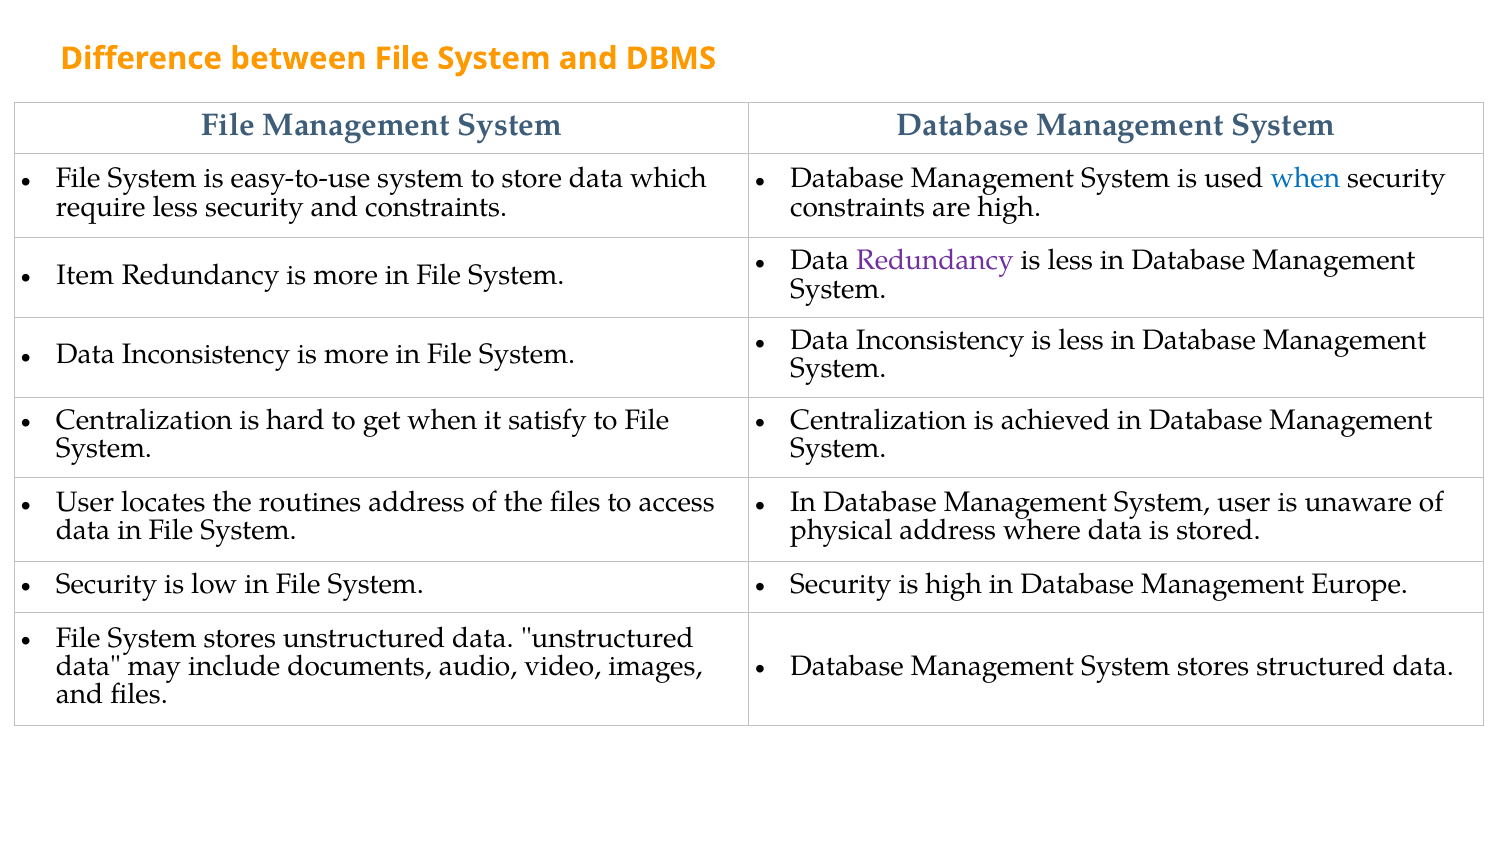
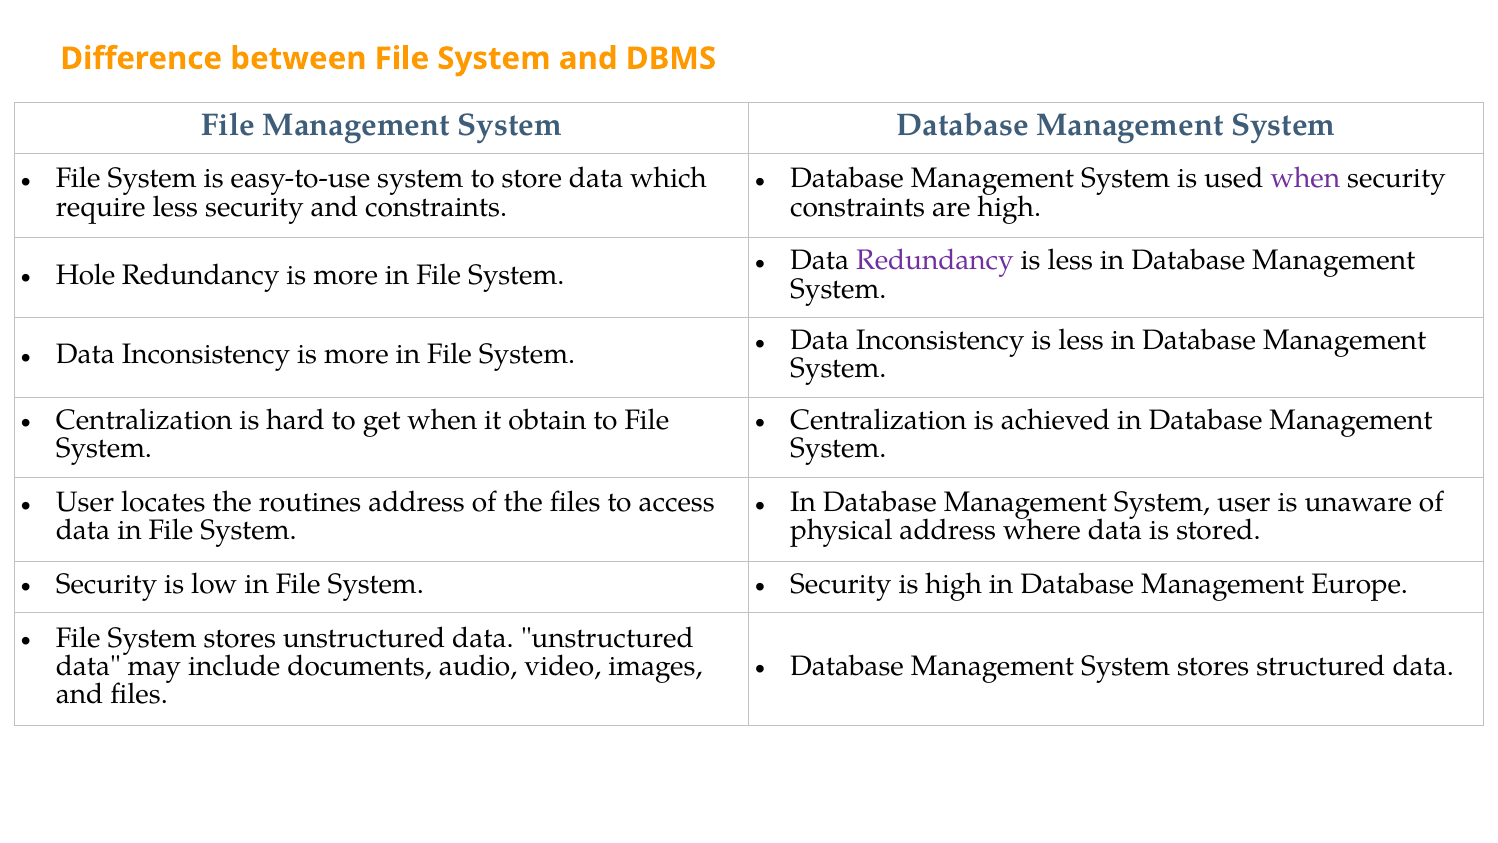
when colour: blue -> purple (1305, 178)
Item: Item -> Hole (86, 275)
satisfy: satisfy -> obtain (547, 420)
